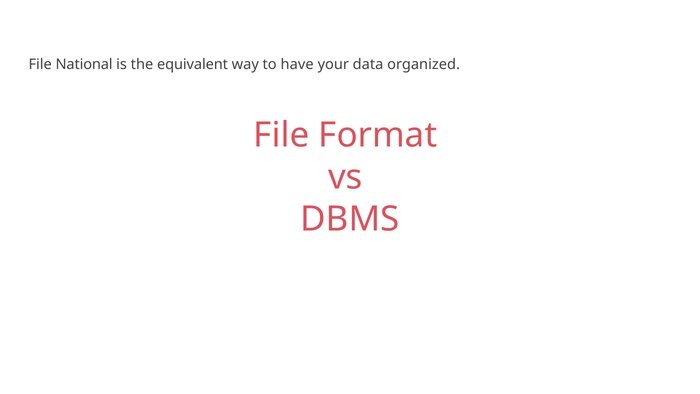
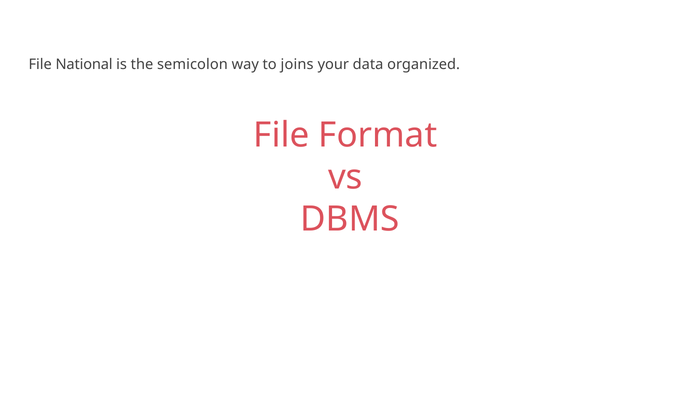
equivalent: equivalent -> semicolon (192, 65)
have: have -> joins (297, 65)
